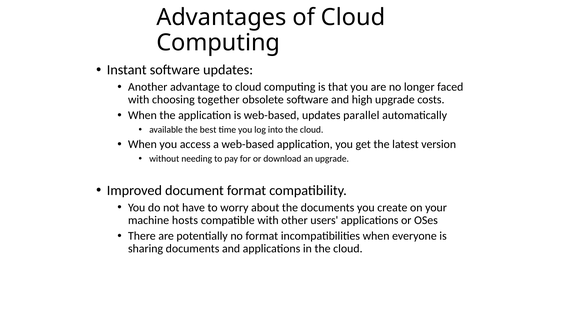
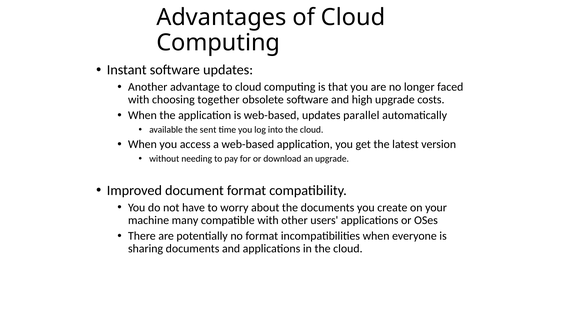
best: best -> sent (208, 130)
hosts: hosts -> many (185, 220)
